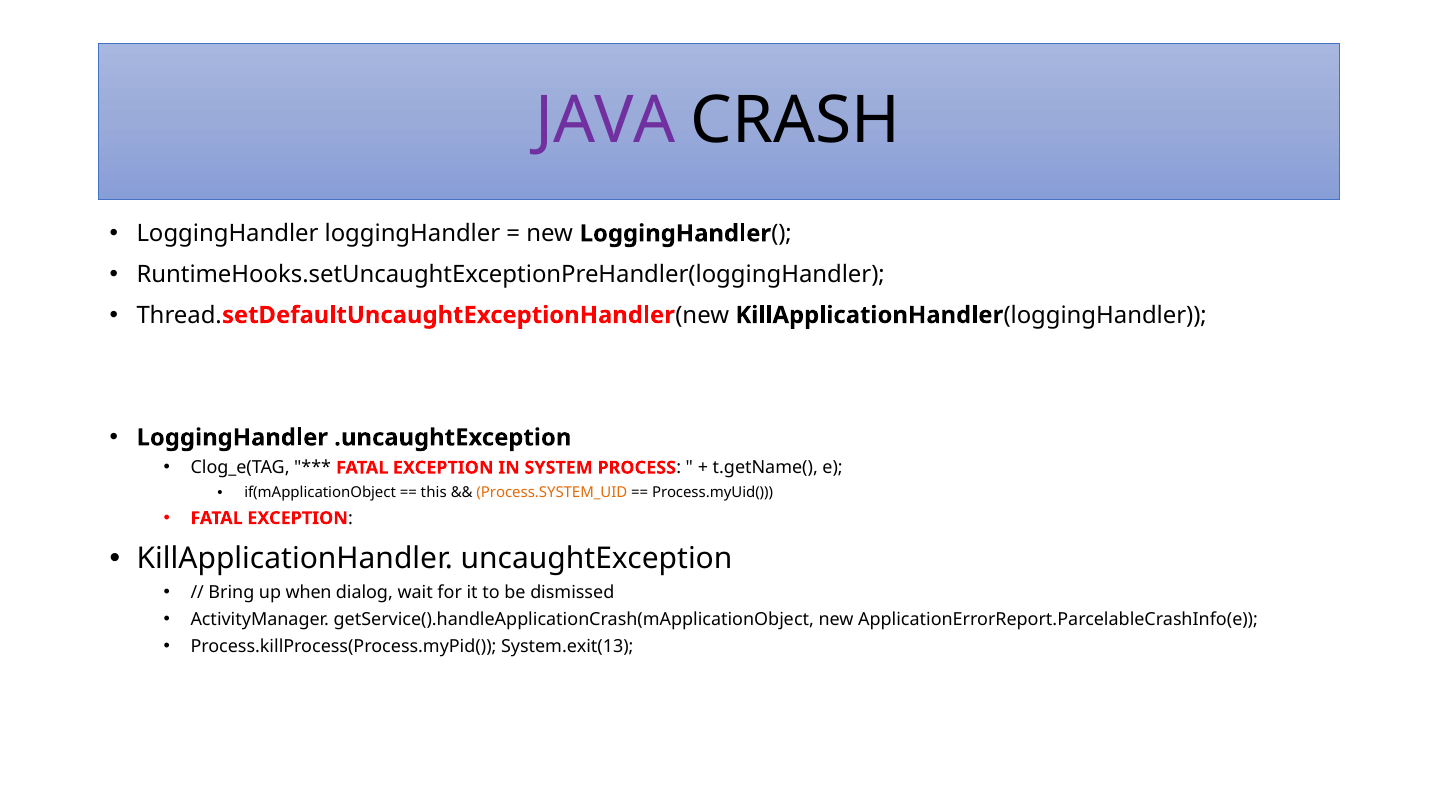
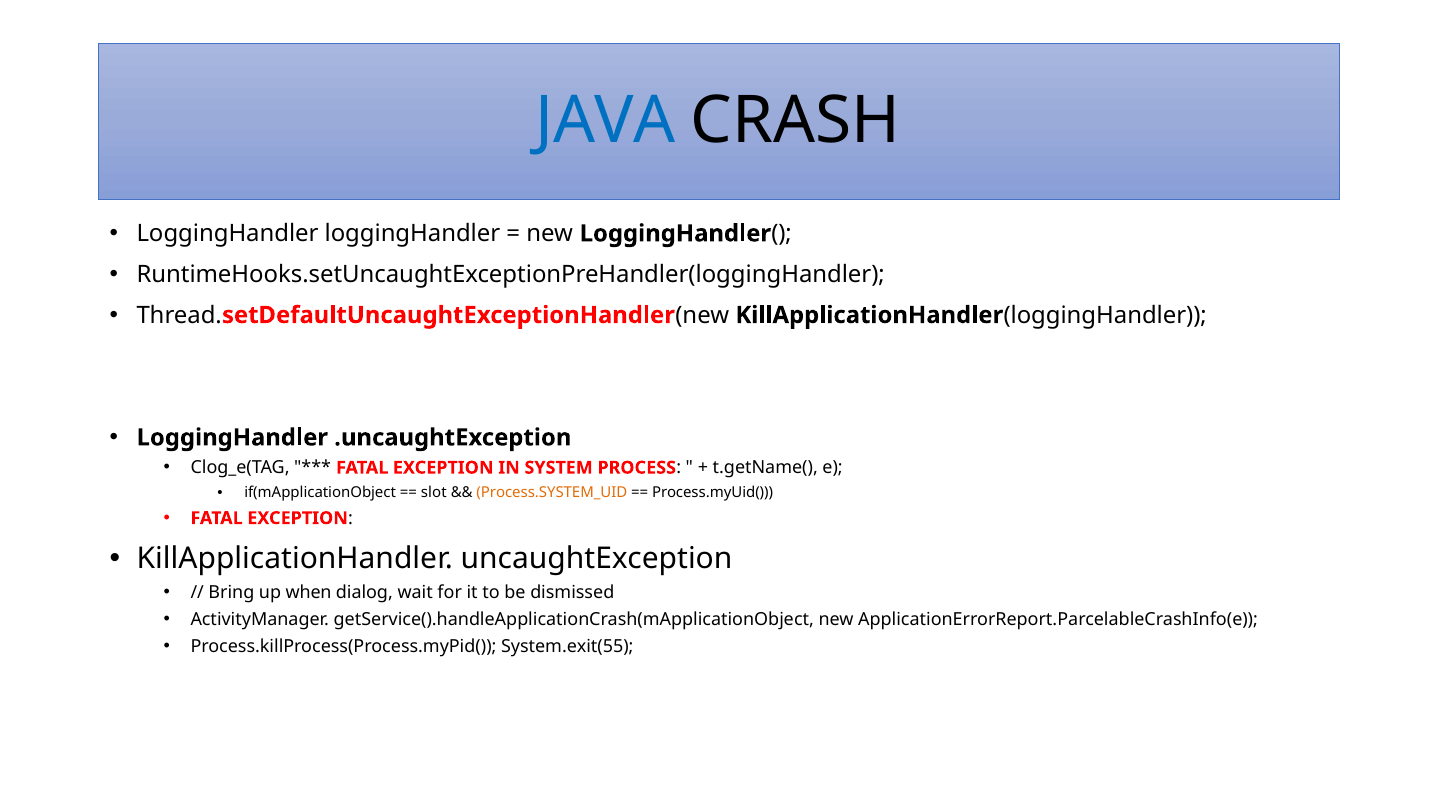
JAVA colour: purple -> blue (606, 121)
this: this -> slot (434, 493)
System.exit(13: System.exit(13 -> System.exit(55 (567, 646)
